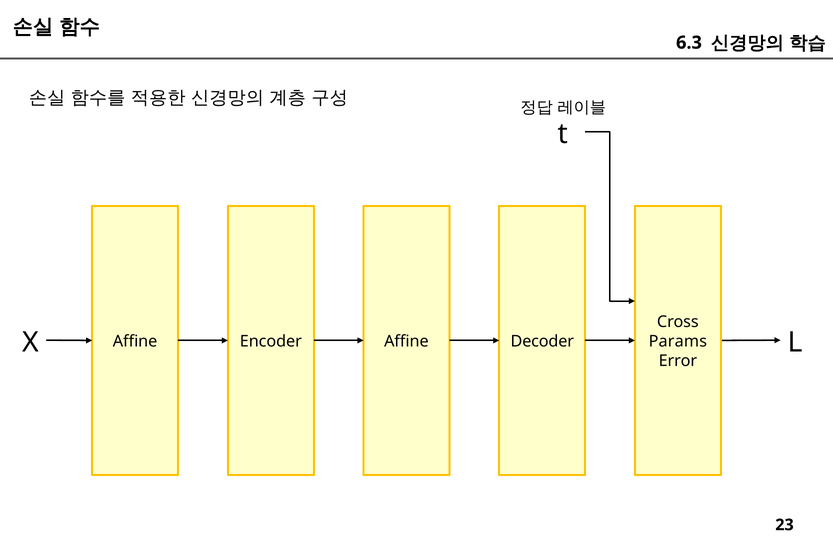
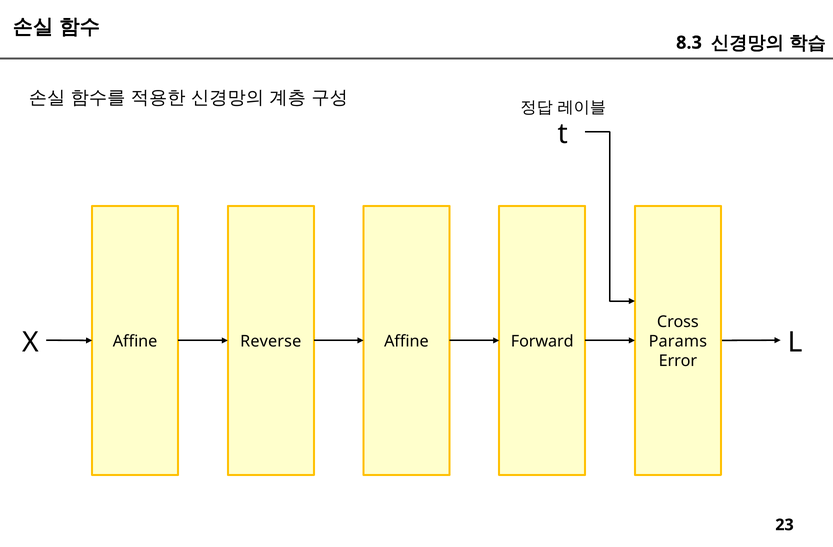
6.3: 6.3 -> 8.3 (689, 43)
Encoder: Encoder -> Reverse (271, 342)
Decoder: Decoder -> Forward (542, 342)
